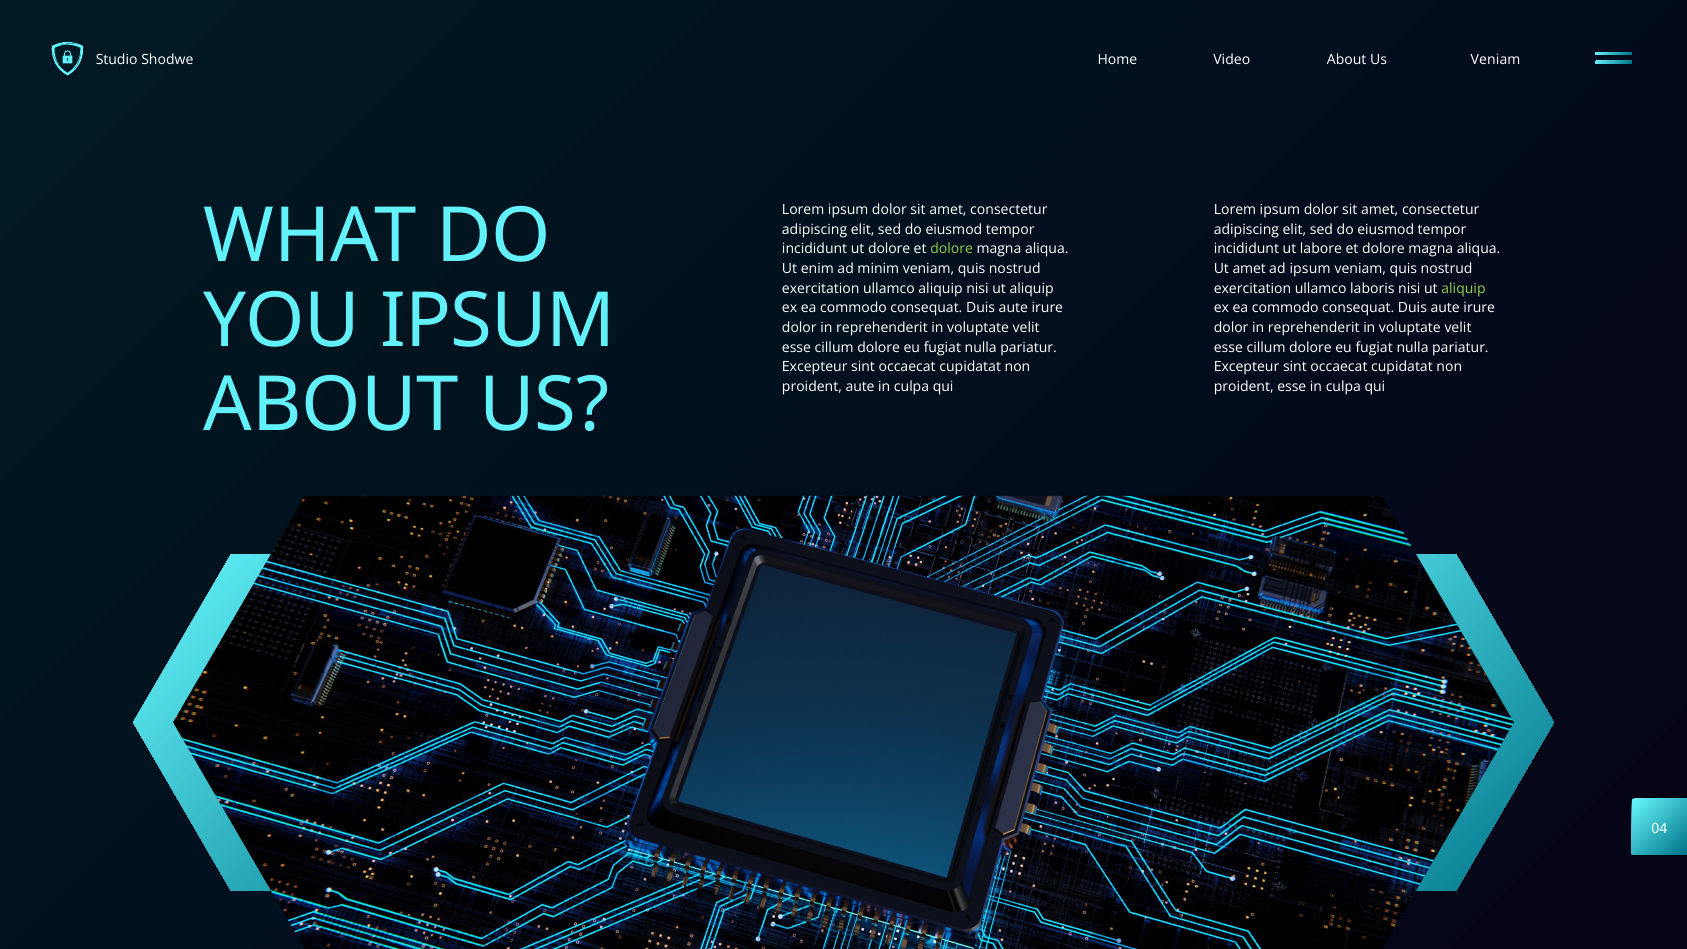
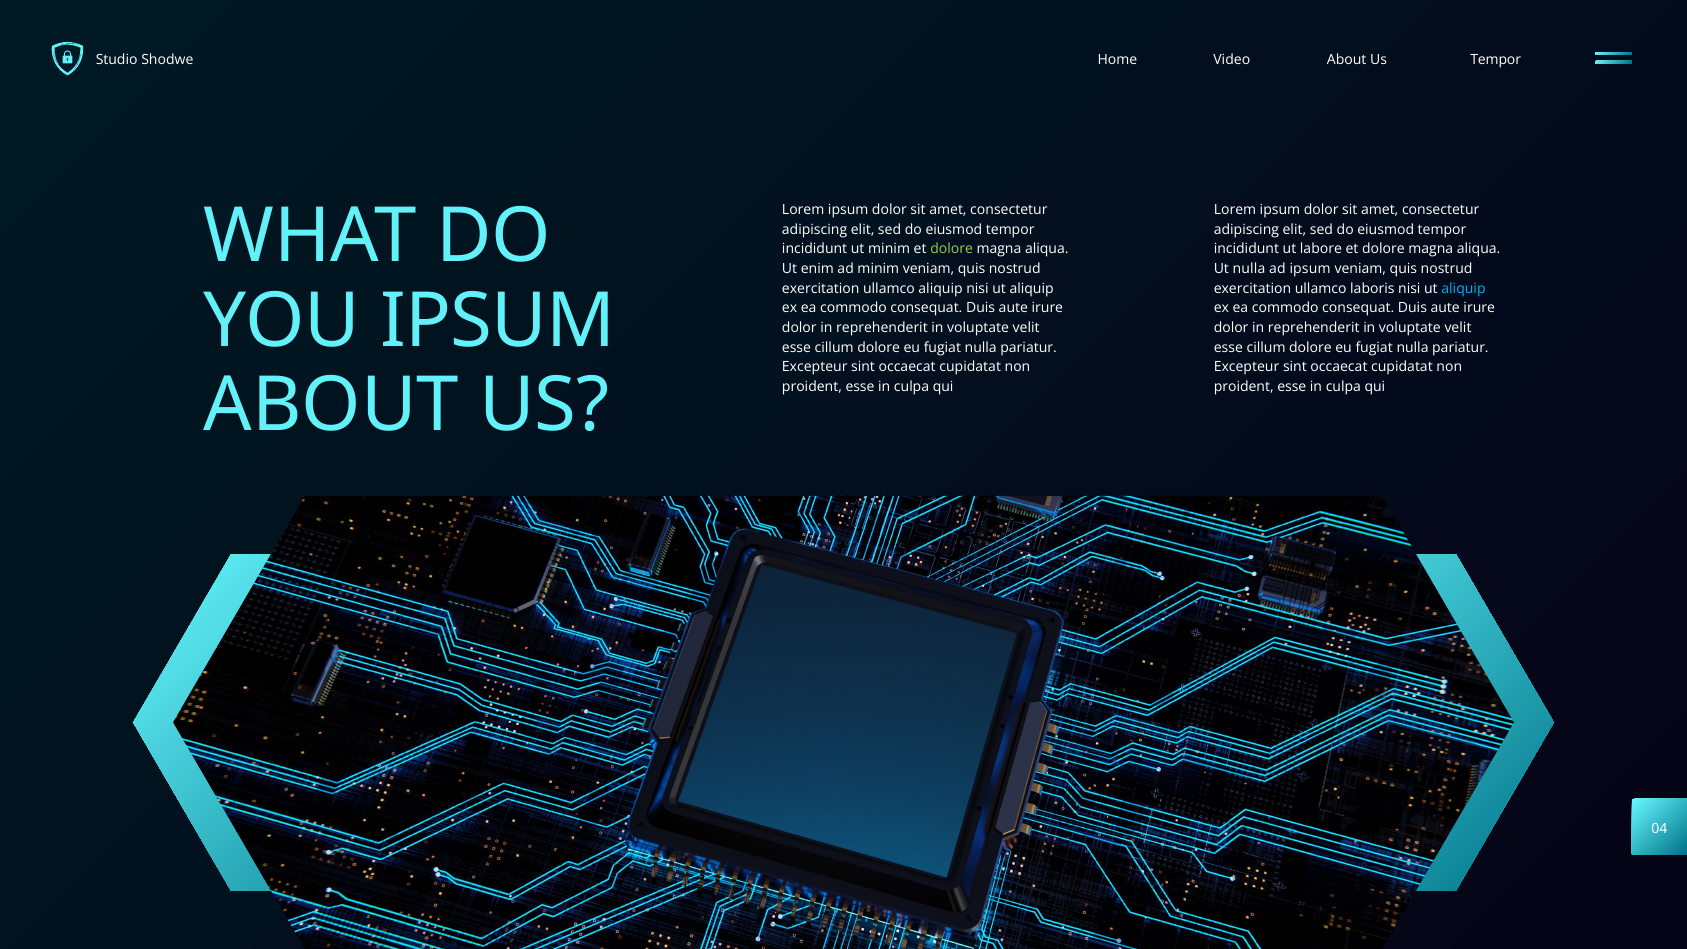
Shodwe Veniam: Veniam -> Tempor (1496, 60)
ut dolore: dolore -> minim (889, 249)
Ut amet: amet -> nulla (1249, 269)
aliquip colour: light green -> light blue (1463, 288)
aute: aute -> esse (860, 387)
